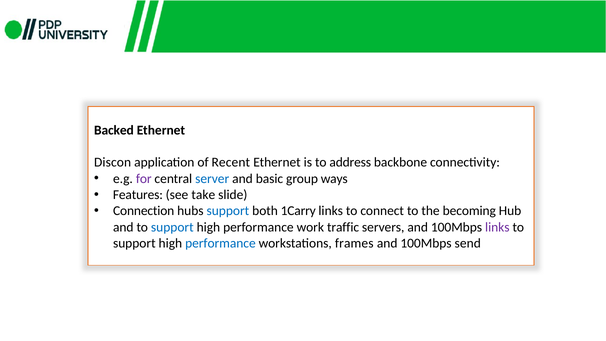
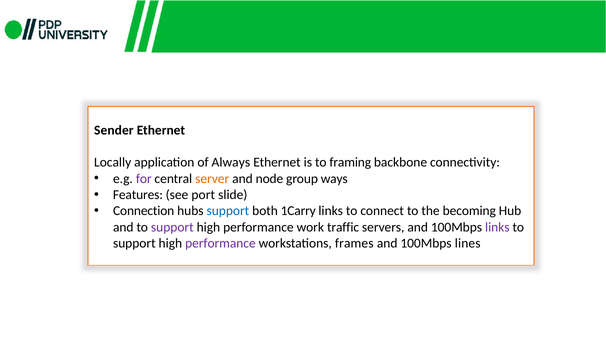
Backed: Backed -> Sender (114, 130)
Discon: Discon -> Locally (113, 162)
Recent: Recent -> Always (231, 162)
address: address -> framing (350, 162)
server colour: blue -> orange (212, 179)
basic: basic -> node (269, 179)
take: take -> port (203, 195)
support colour: blue -> purple (172, 227)
performance colour: blue -> purple (220, 243)
send: send -> lines (468, 243)
